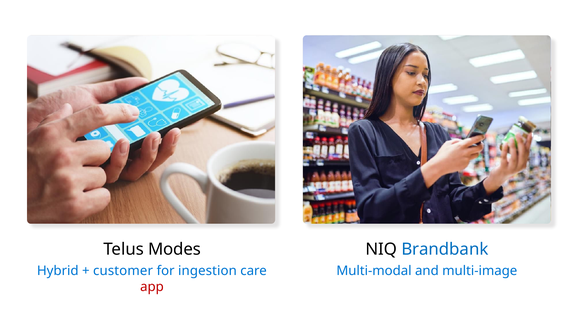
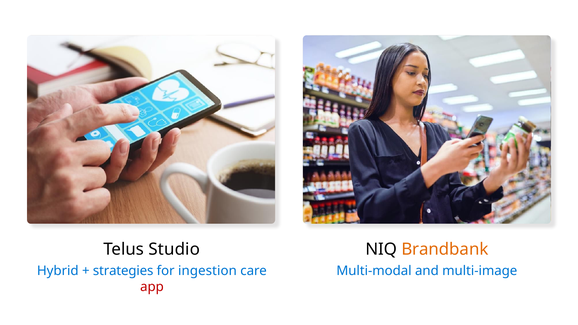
Modes: Modes -> Studio (174, 249)
Brandbank colour: blue -> orange (445, 249)
customer: customer -> strategies (123, 271)
